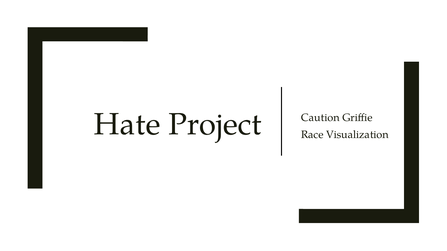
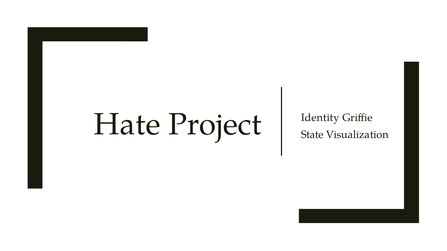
Caution: Caution -> Identity (320, 118)
Race: Race -> State (312, 135)
